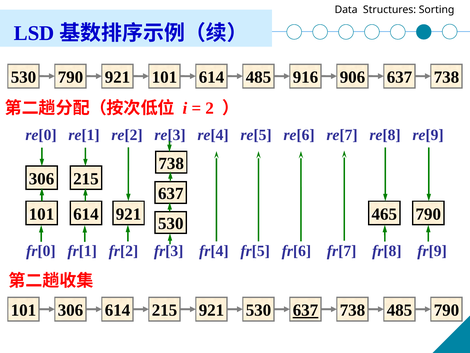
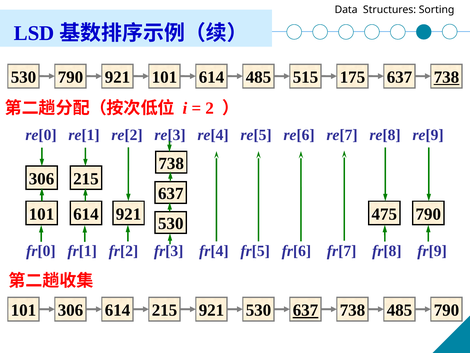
916: 916 -> 515 (305, 77)
906: 906 -> 175 (352, 77)
738 underline: none -> present (446, 77)
465: 465 -> 475 (384, 214)
